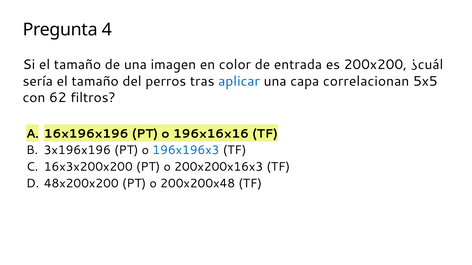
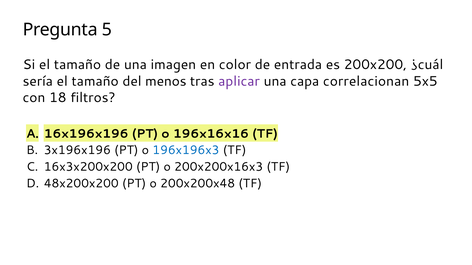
4: 4 -> 5 (107, 30)
perros: perros -> menos (166, 81)
aplicar colour: blue -> purple (239, 81)
62: 62 -> 18 (58, 98)
